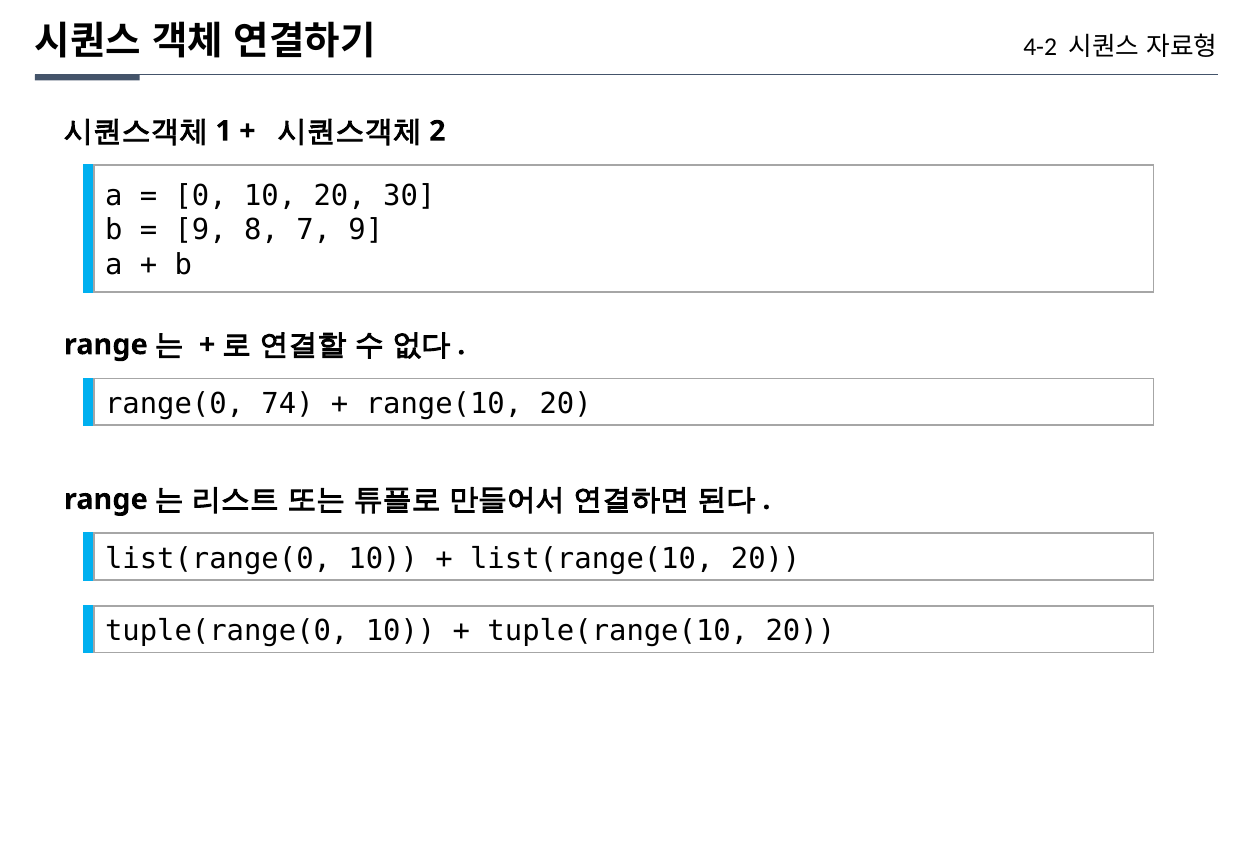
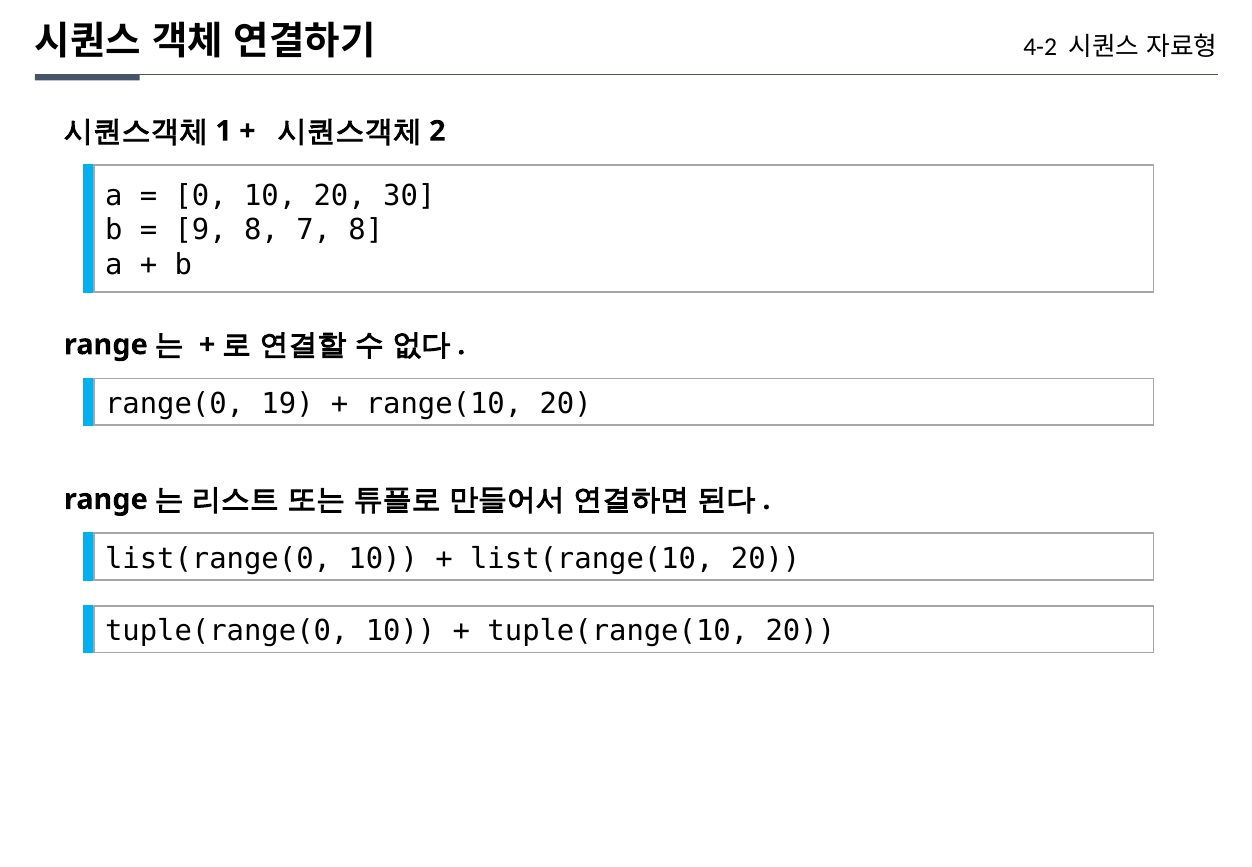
7 9: 9 -> 8 (366, 230)
74: 74 -> 19 (288, 404)
